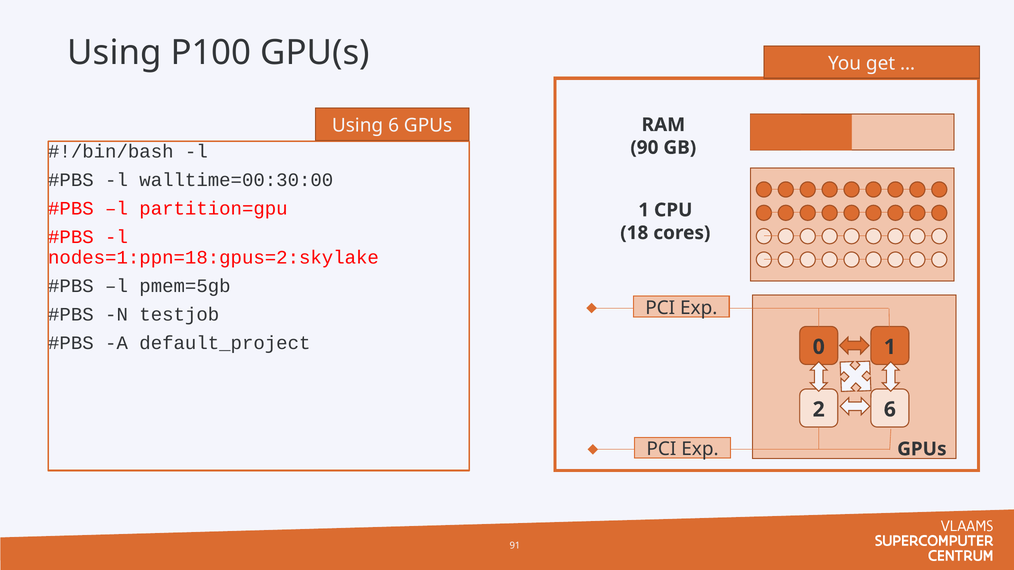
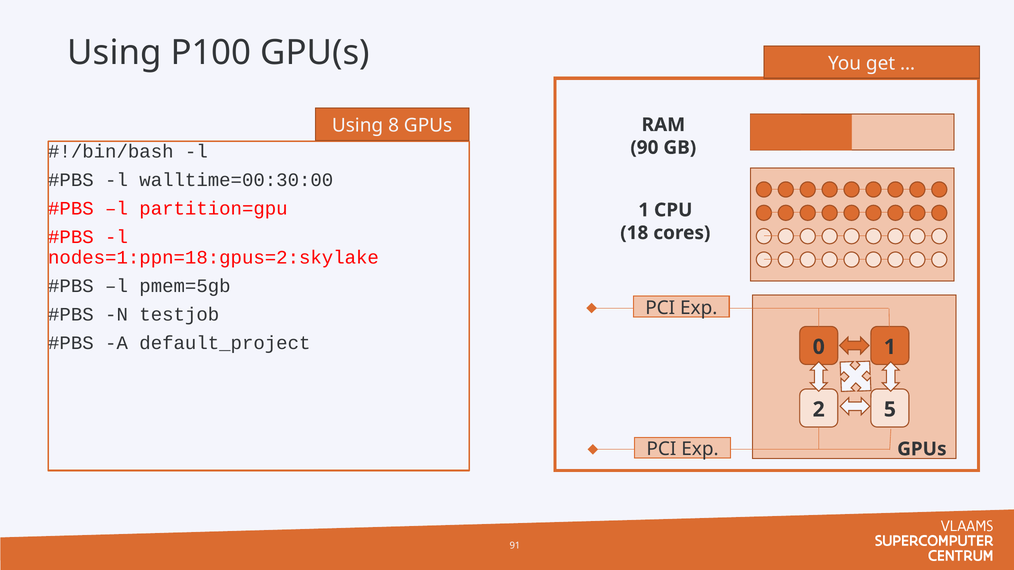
Using 6: 6 -> 8 (394, 126)
2 6: 6 -> 5 (890, 410)
